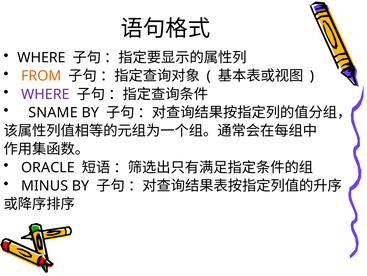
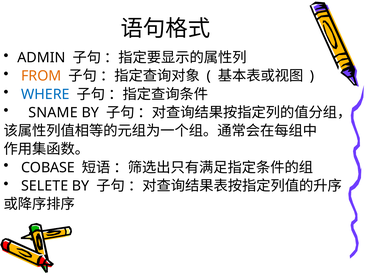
WHERE: WHERE -> ADMIN (41, 57)
WHERE colour: purple -> blue (45, 94)
ORACLE: ORACLE -> COBASE (48, 167)
MINUS: MINUS -> SELETE (45, 185)
